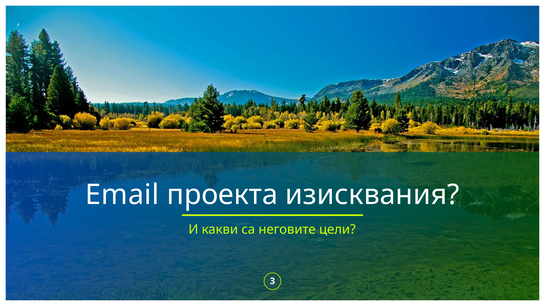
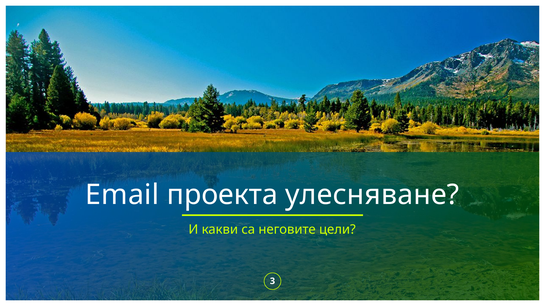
изисквания: изисквания -> улесняване (372, 195)
